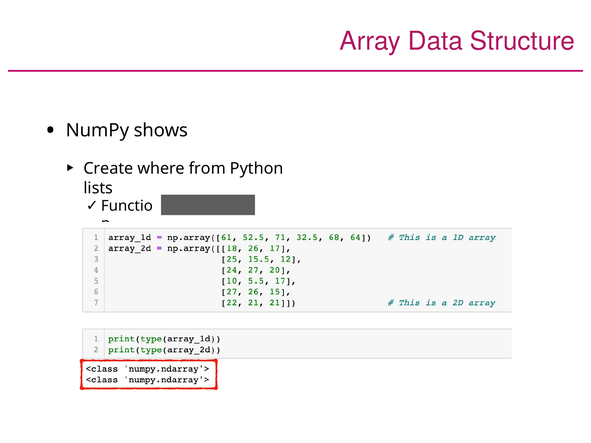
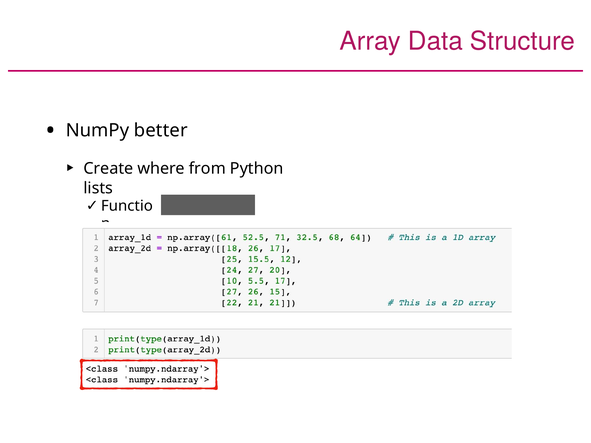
shows: shows -> better (161, 130)
